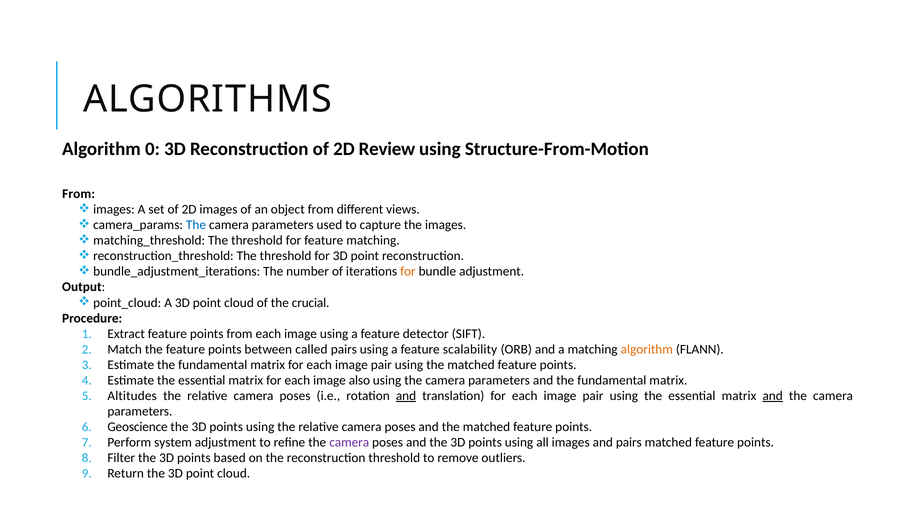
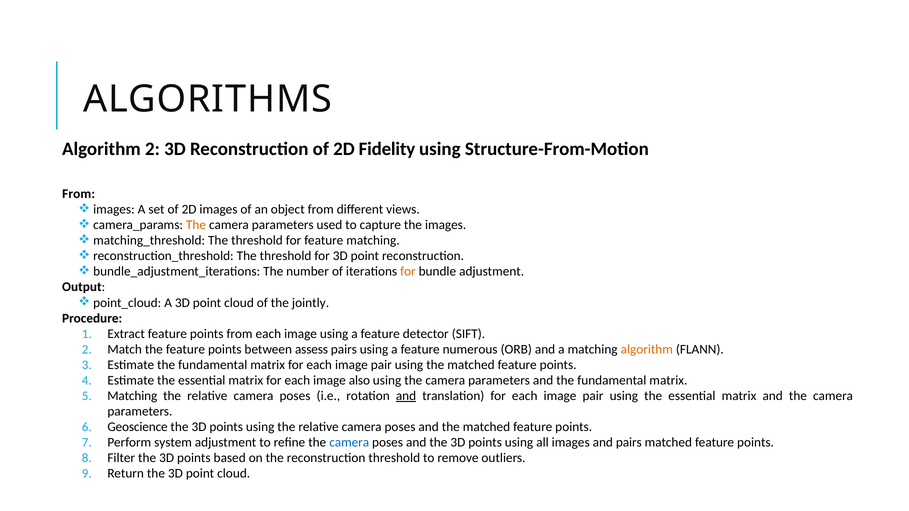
Algorithm 0: 0 -> 2 (152, 149)
Review: Review -> Fidelity (387, 149)
The colour: blue -> orange (196, 225)
crucial: crucial -> jointly (311, 303)
called: called -> assess (312, 349)
scalability: scalability -> numerous (470, 349)
Altitudes: Altitudes -> Matching (132, 396)
and underline: present -> none (773, 396)
camera colour: purple -> blue (349, 442)
